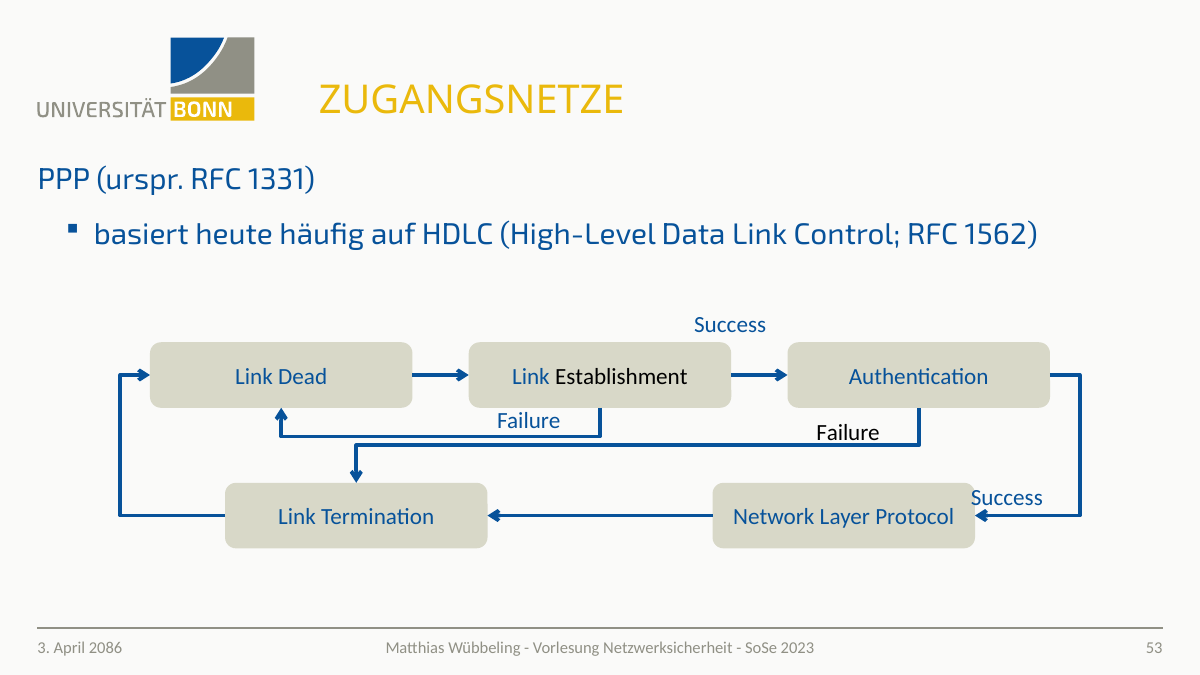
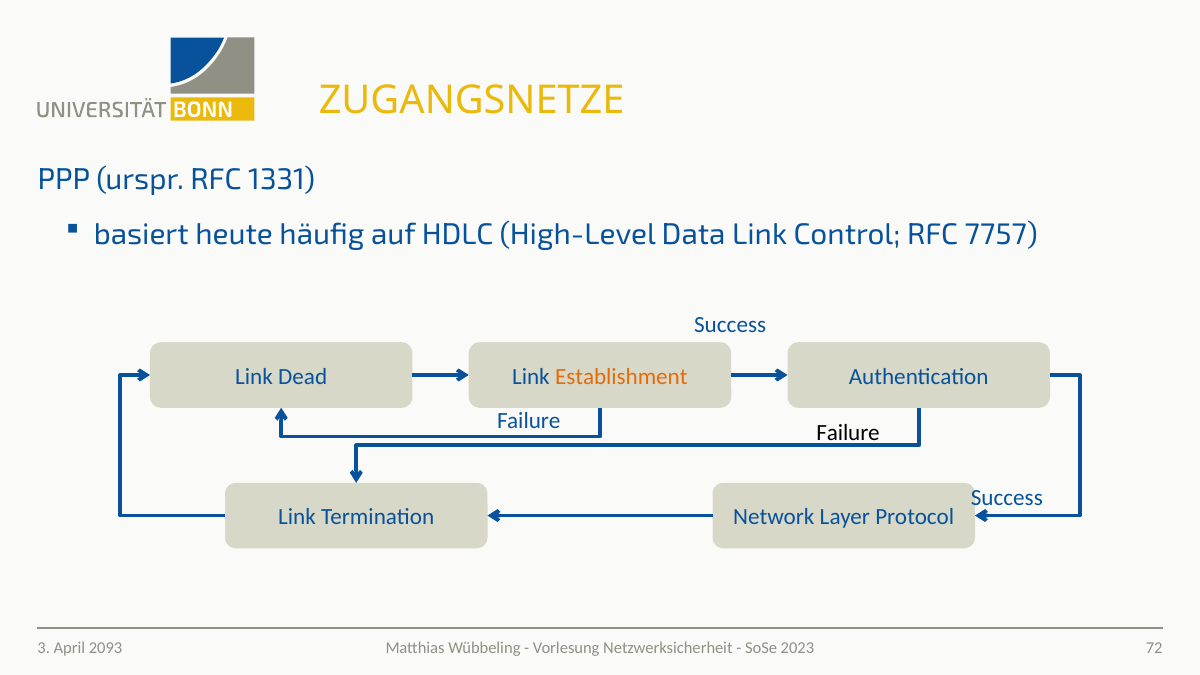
1562: 1562 -> 7757 (1001, 235)
Establishment colour: black -> orange (621, 377)
53: 53 -> 72 (1154, 648)
2086: 2086 -> 2093 (106, 648)
